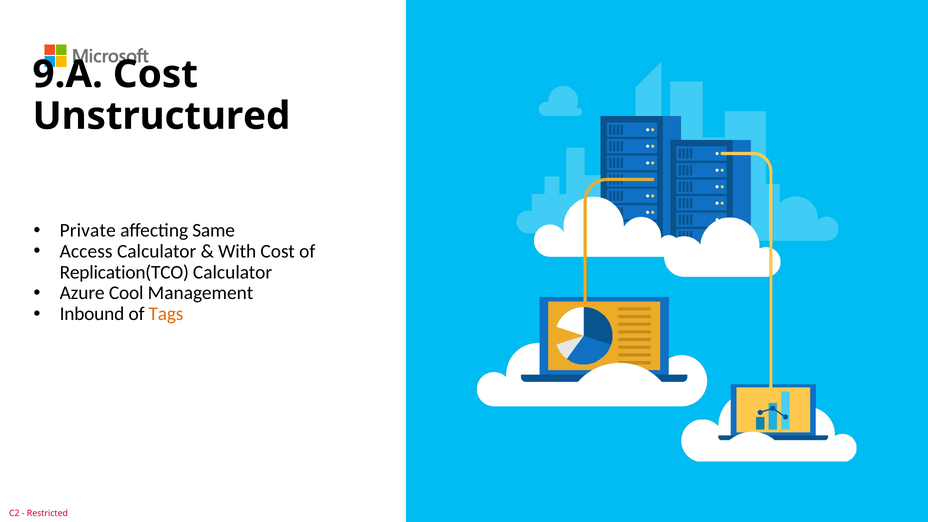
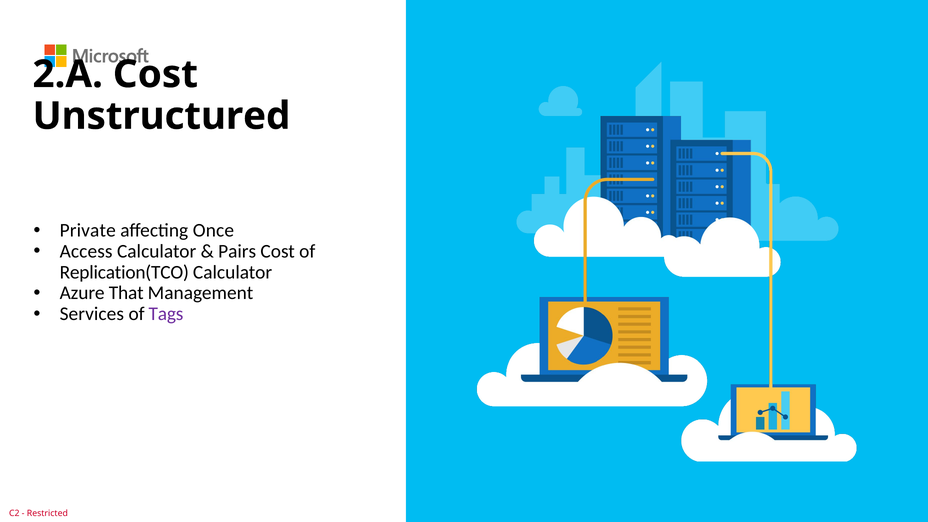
9.A: 9.A -> 2.A (68, 74)
Same: Same -> Once (213, 230)
With: With -> Pairs (237, 251)
Cool: Cool -> That (126, 293)
Inbound: Inbound -> Services (92, 314)
Tags colour: orange -> purple (166, 314)
